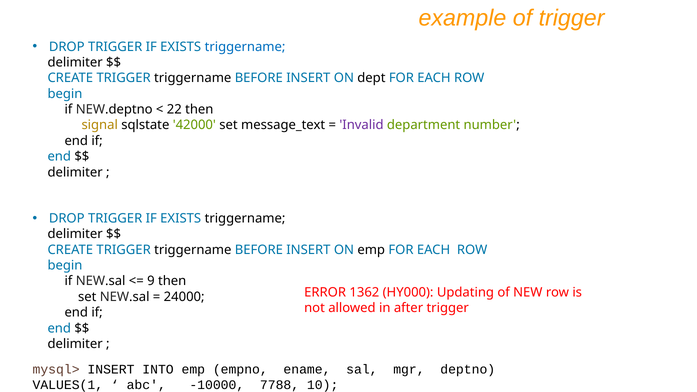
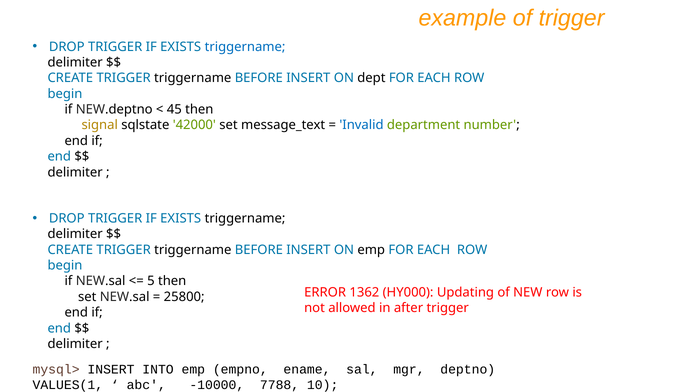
22: 22 -> 45 (174, 110)
Invalid colour: purple -> blue (362, 125)
9: 9 -> 5 (151, 281)
24000: 24000 -> 25800 (184, 297)
